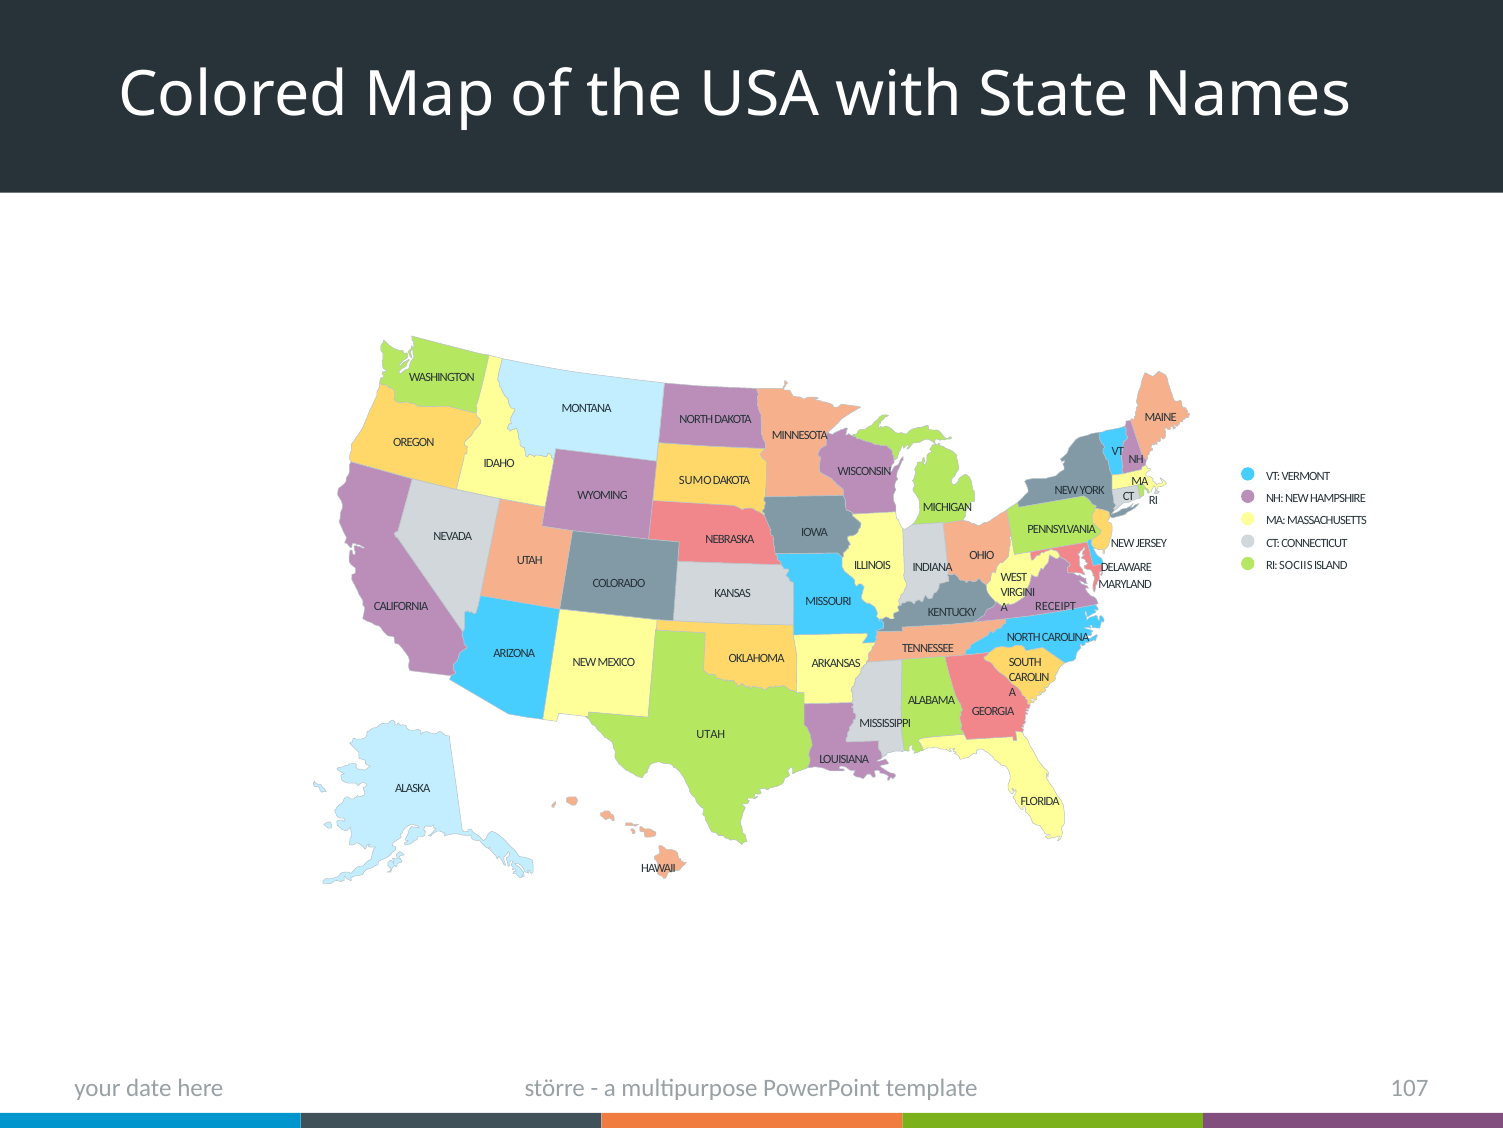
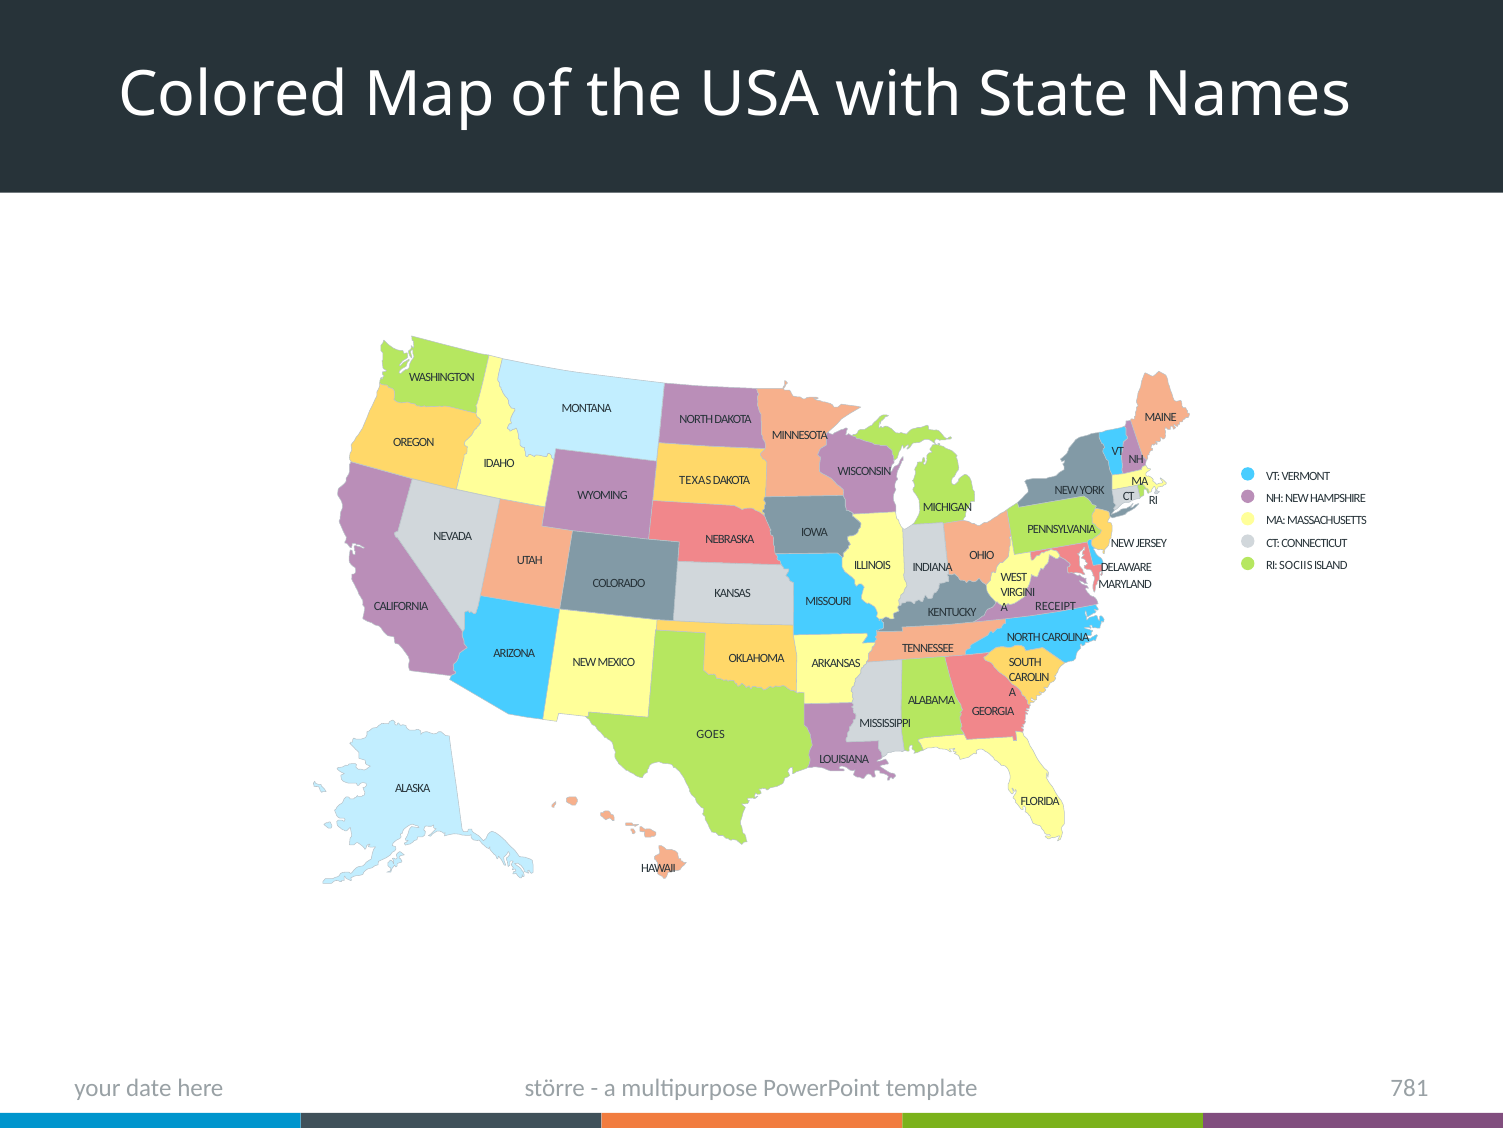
SUMO: SUMO -> TEXAS (695, 480)
UTAH: UTAH -> GOES (711, 734)
107: 107 -> 781 (1409, 1087)
